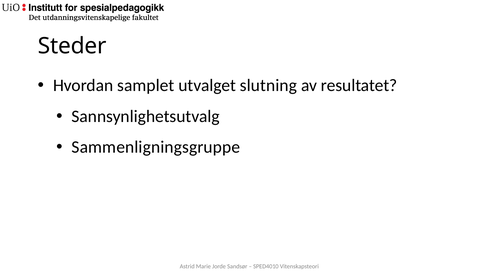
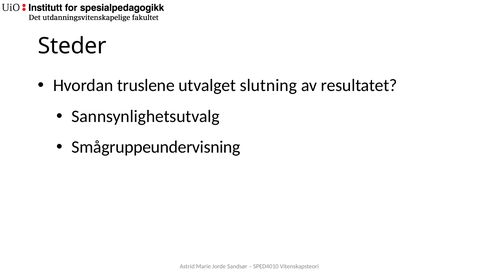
samplet: samplet -> truslene (146, 85)
Sammenligningsgruppe: Sammenligningsgruppe -> Smågruppeundervisning (156, 147)
